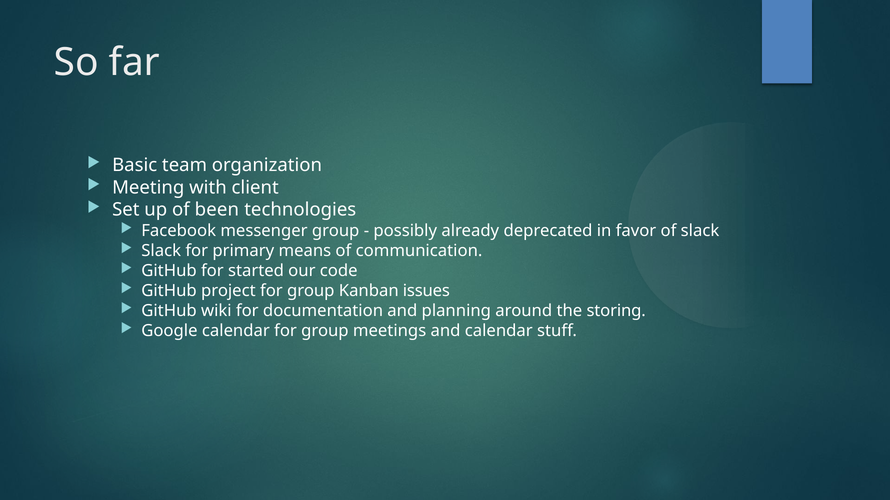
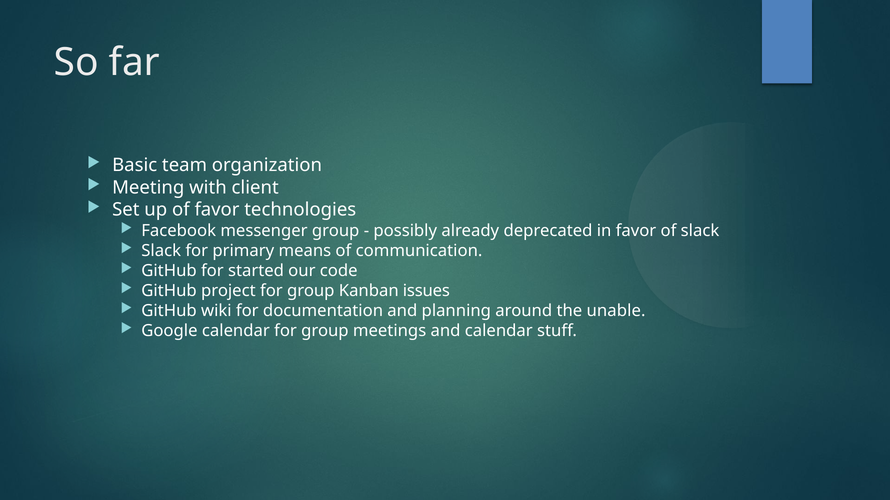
of been: been -> favor (217, 210)
storing: storing -> unable (616, 311)
